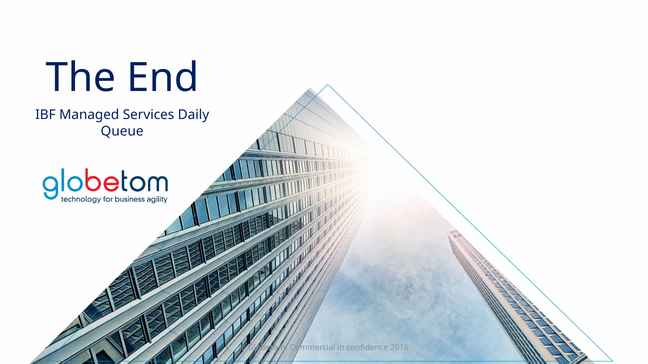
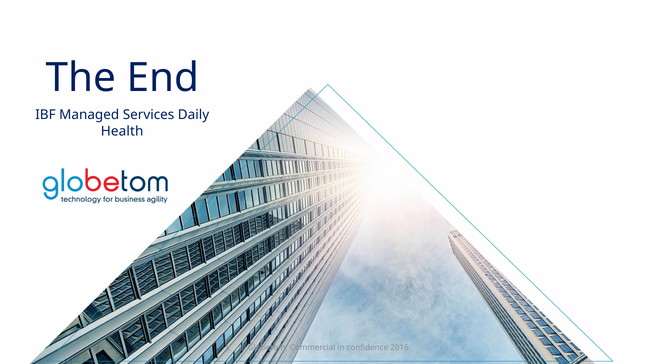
Queue: Queue -> Health (122, 132)
